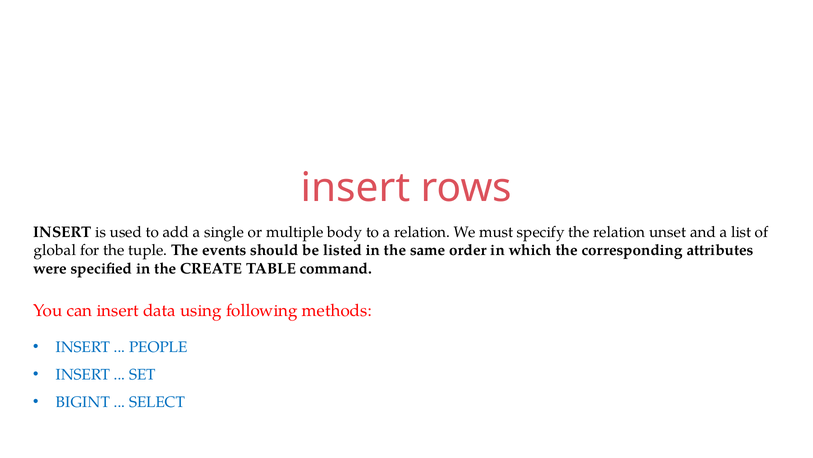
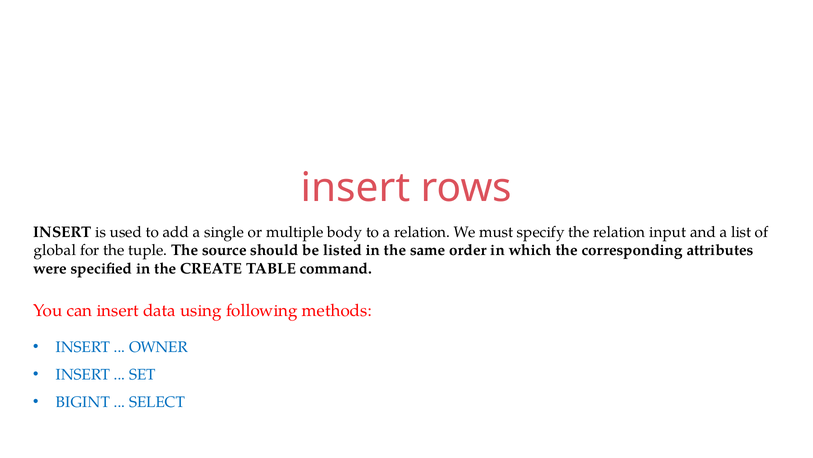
unset: unset -> input (668, 232)
events: events -> source (224, 250)
PEOPLE: PEOPLE -> OWNER (158, 347)
